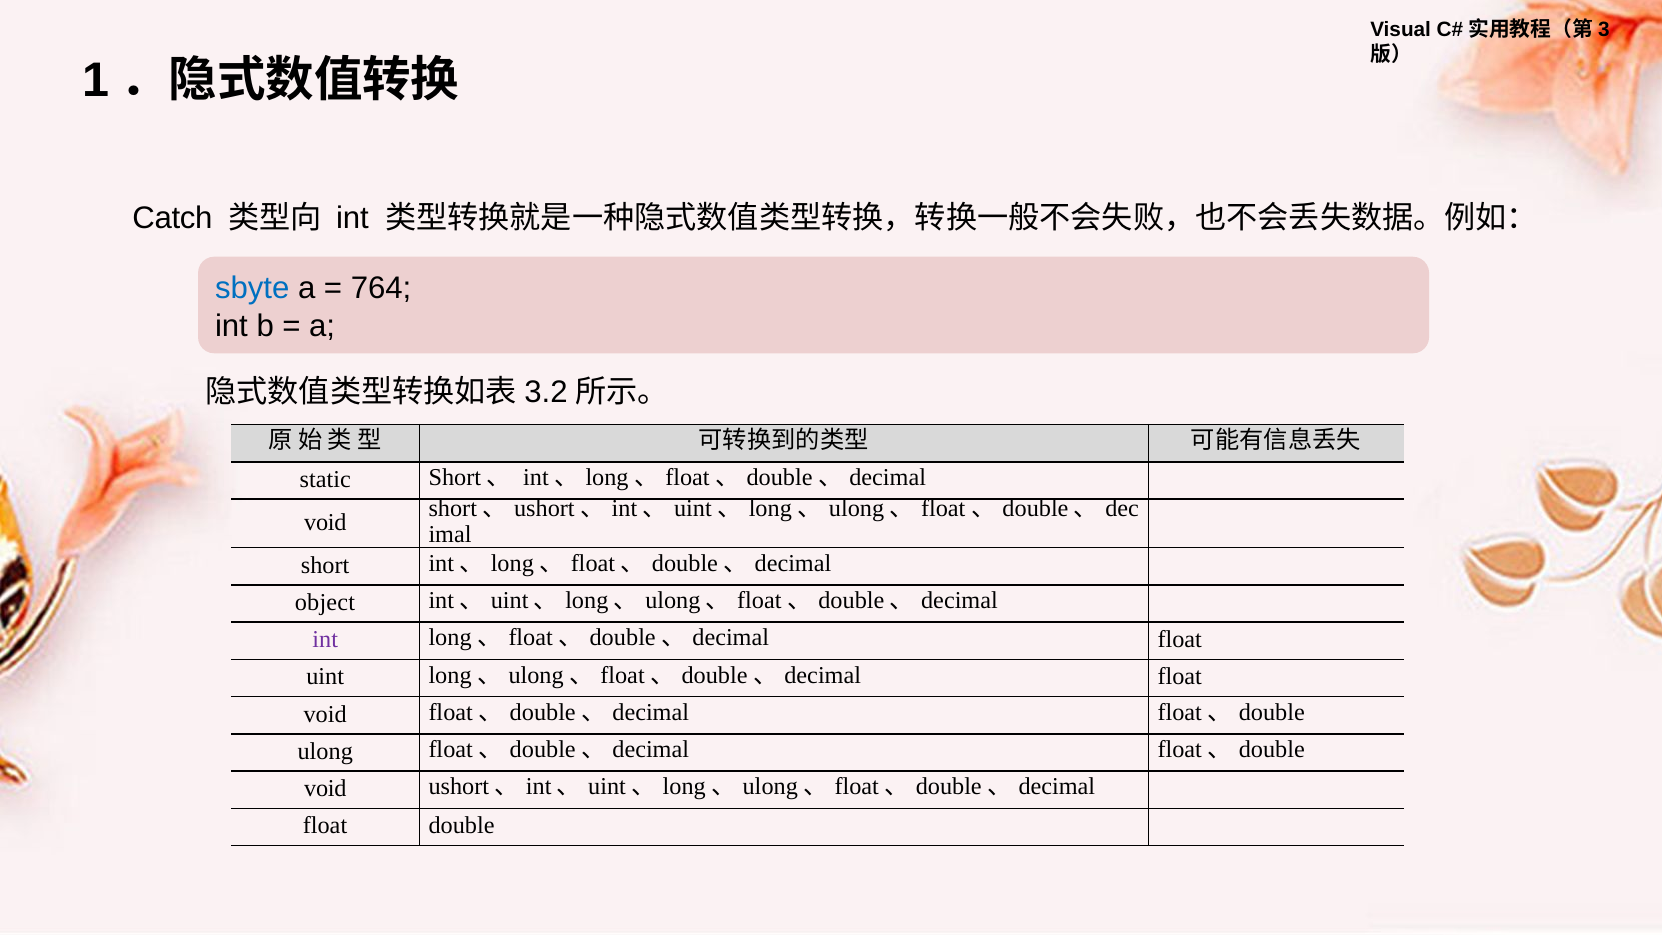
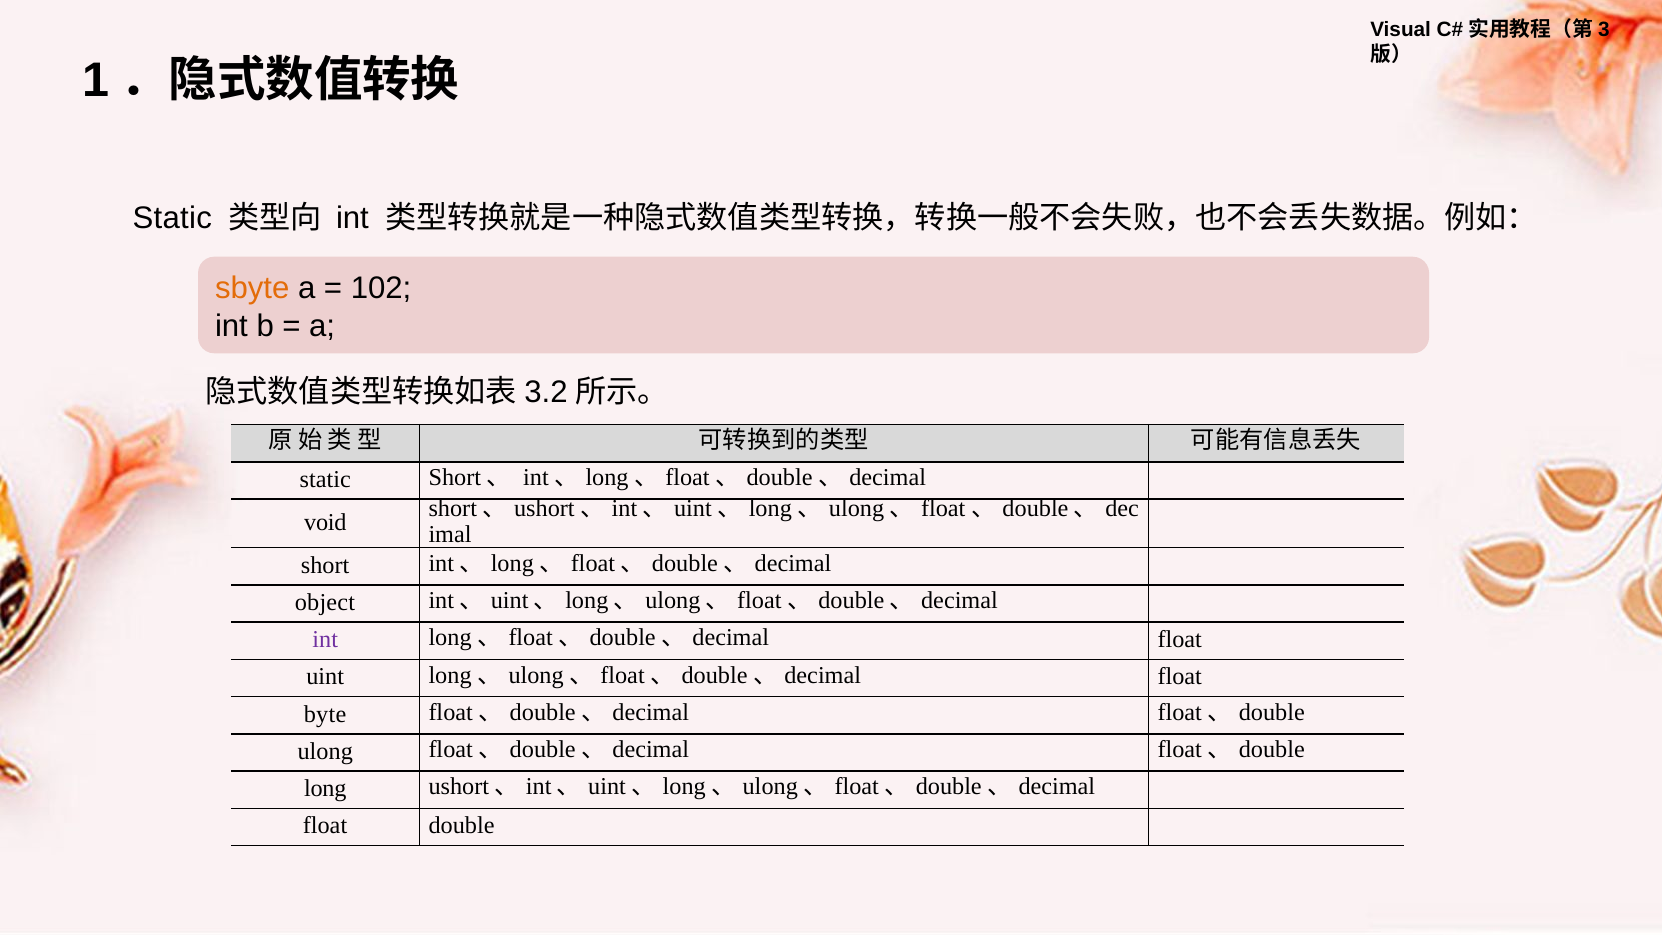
Catch: Catch -> Static (172, 218)
sbyte colour: blue -> orange (252, 288)
764: 764 -> 102 (381, 288)
void: void -> byte (325, 714)
void: void -> long (325, 789)
